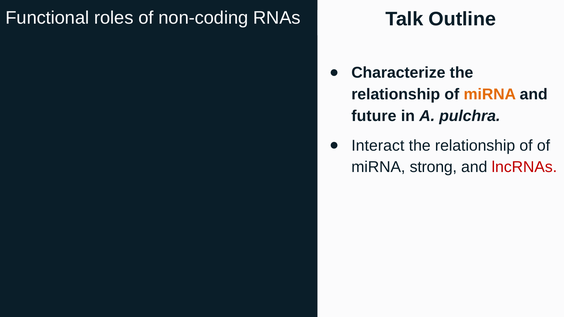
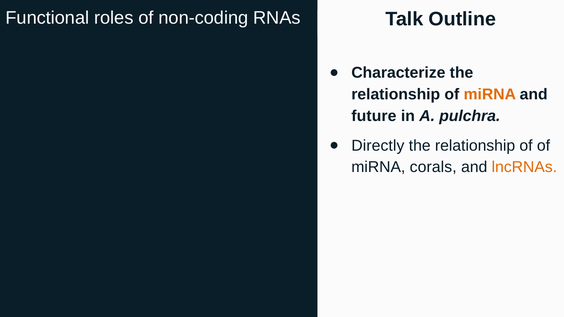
Interact: Interact -> Directly (378, 146)
strong: strong -> corals (433, 167)
lncRNAs colour: red -> orange (524, 167)
